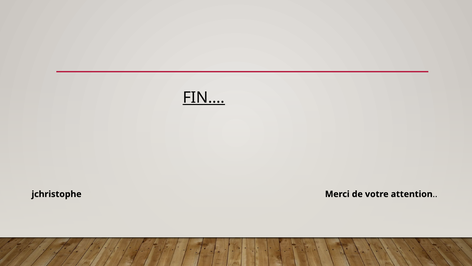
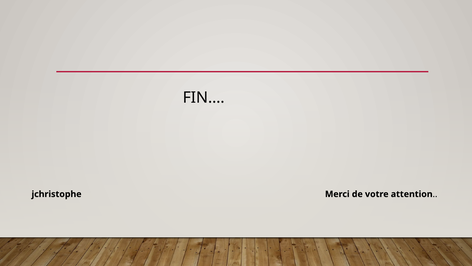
FIN… underline: present -> none (204, 98)
